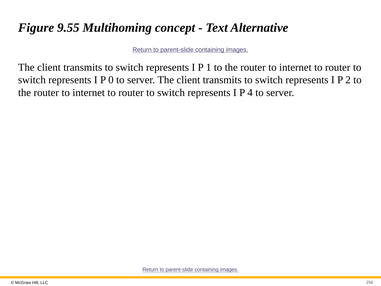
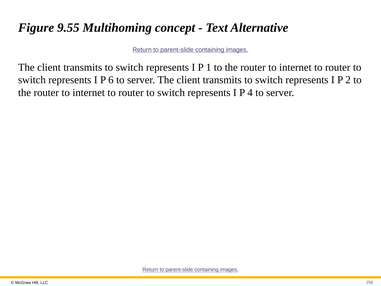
0: 0 -> 6 (111, 80)
